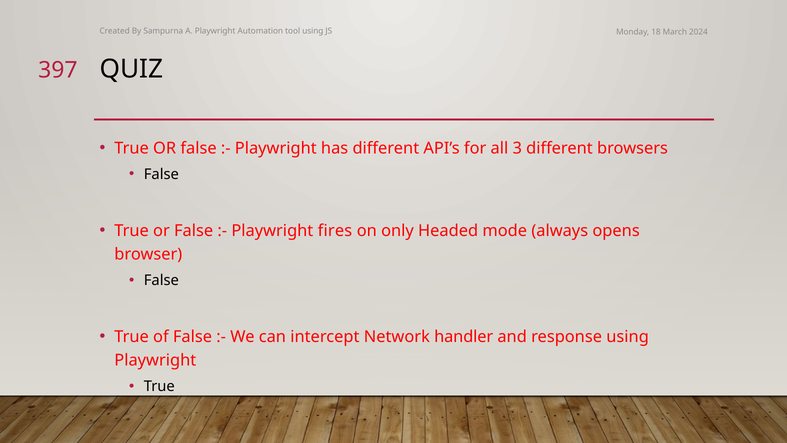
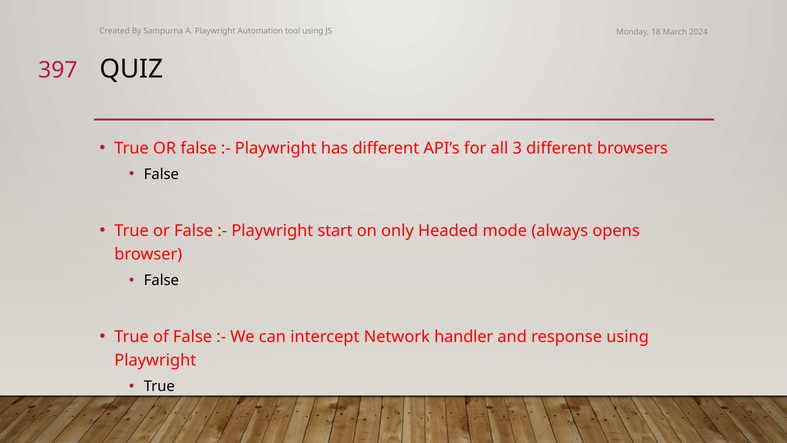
fires: fires -> start (335, 230)
